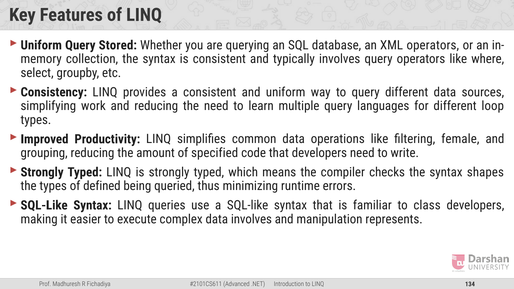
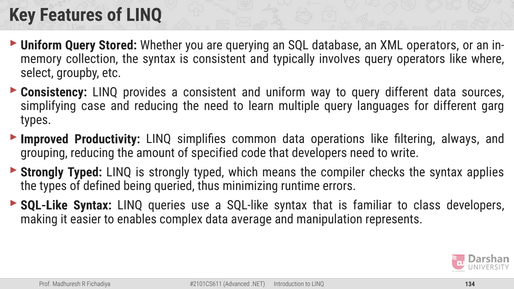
work: work -> case (93, 106)
loop: loop -> garg (493, 106)
female: female -> always (460, 139)
shapes: shapes -> applies (485, 172)
execute: execute -> enables (137, 219)
data involves: involves -> average (251, 219)
